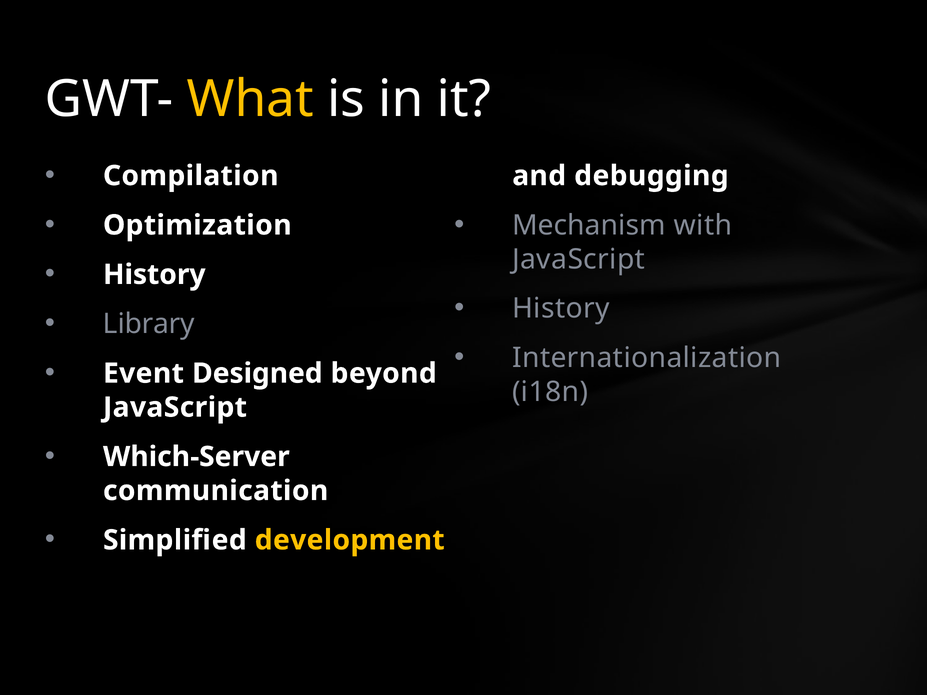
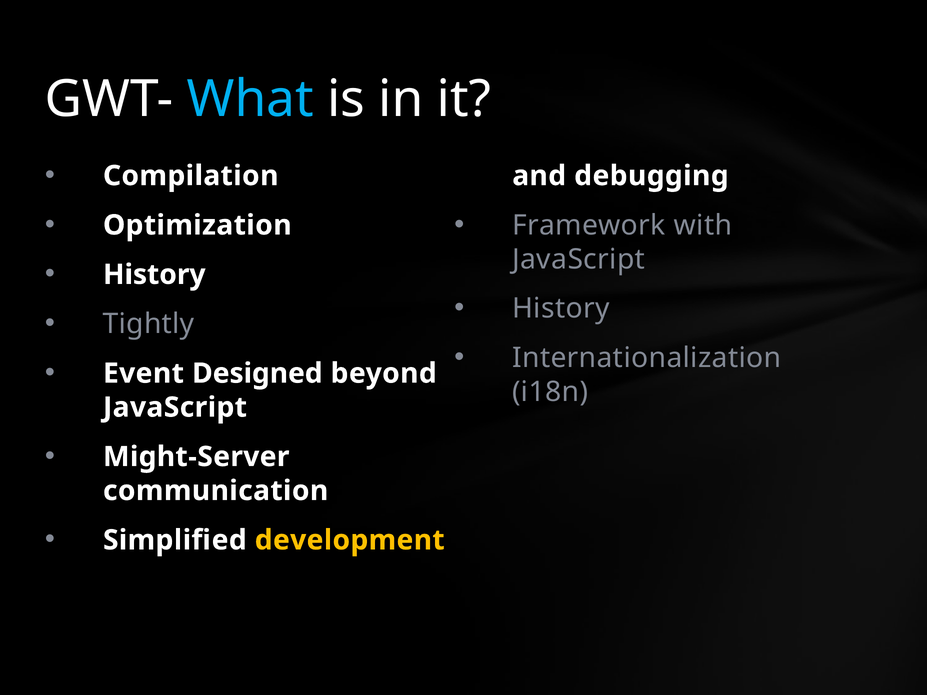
What colour: yellow -> light blue (250, 99)
Mechanism: Mechanism -> Framework (589, 225)
Library: Library -> Tightly (149, 324)
Which-Server: Which-Server -> Might-Server (196, 457)
